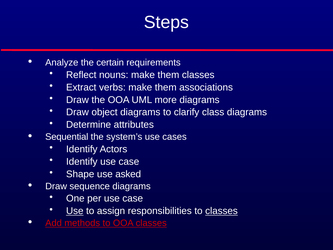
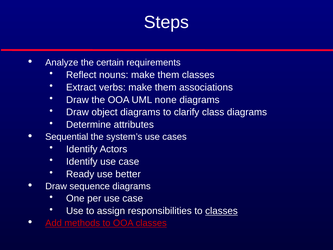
more: more -> none (166, 100)
Shape: Shape -> Ready (80, 174)
asked: asked -> better (128, 174)
Use underline: present -> none (75, 211)
